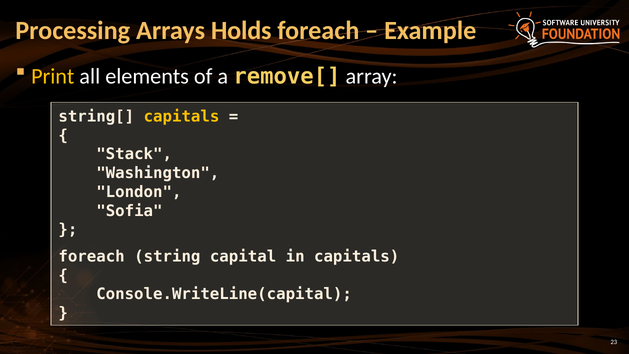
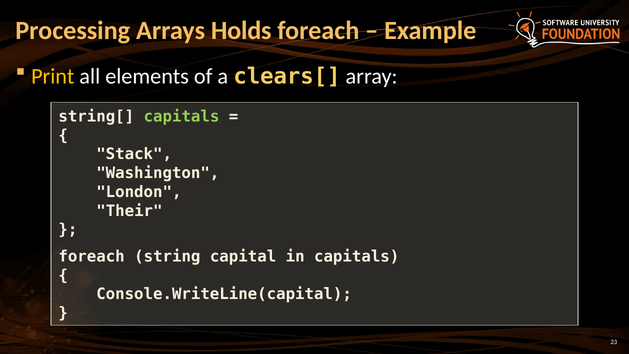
remove[: remove[ -> clears[ (287, 76)
capitals colour: yellow -> light green (182, 116)
Sofia: Sofia -> Their (129, 211)
